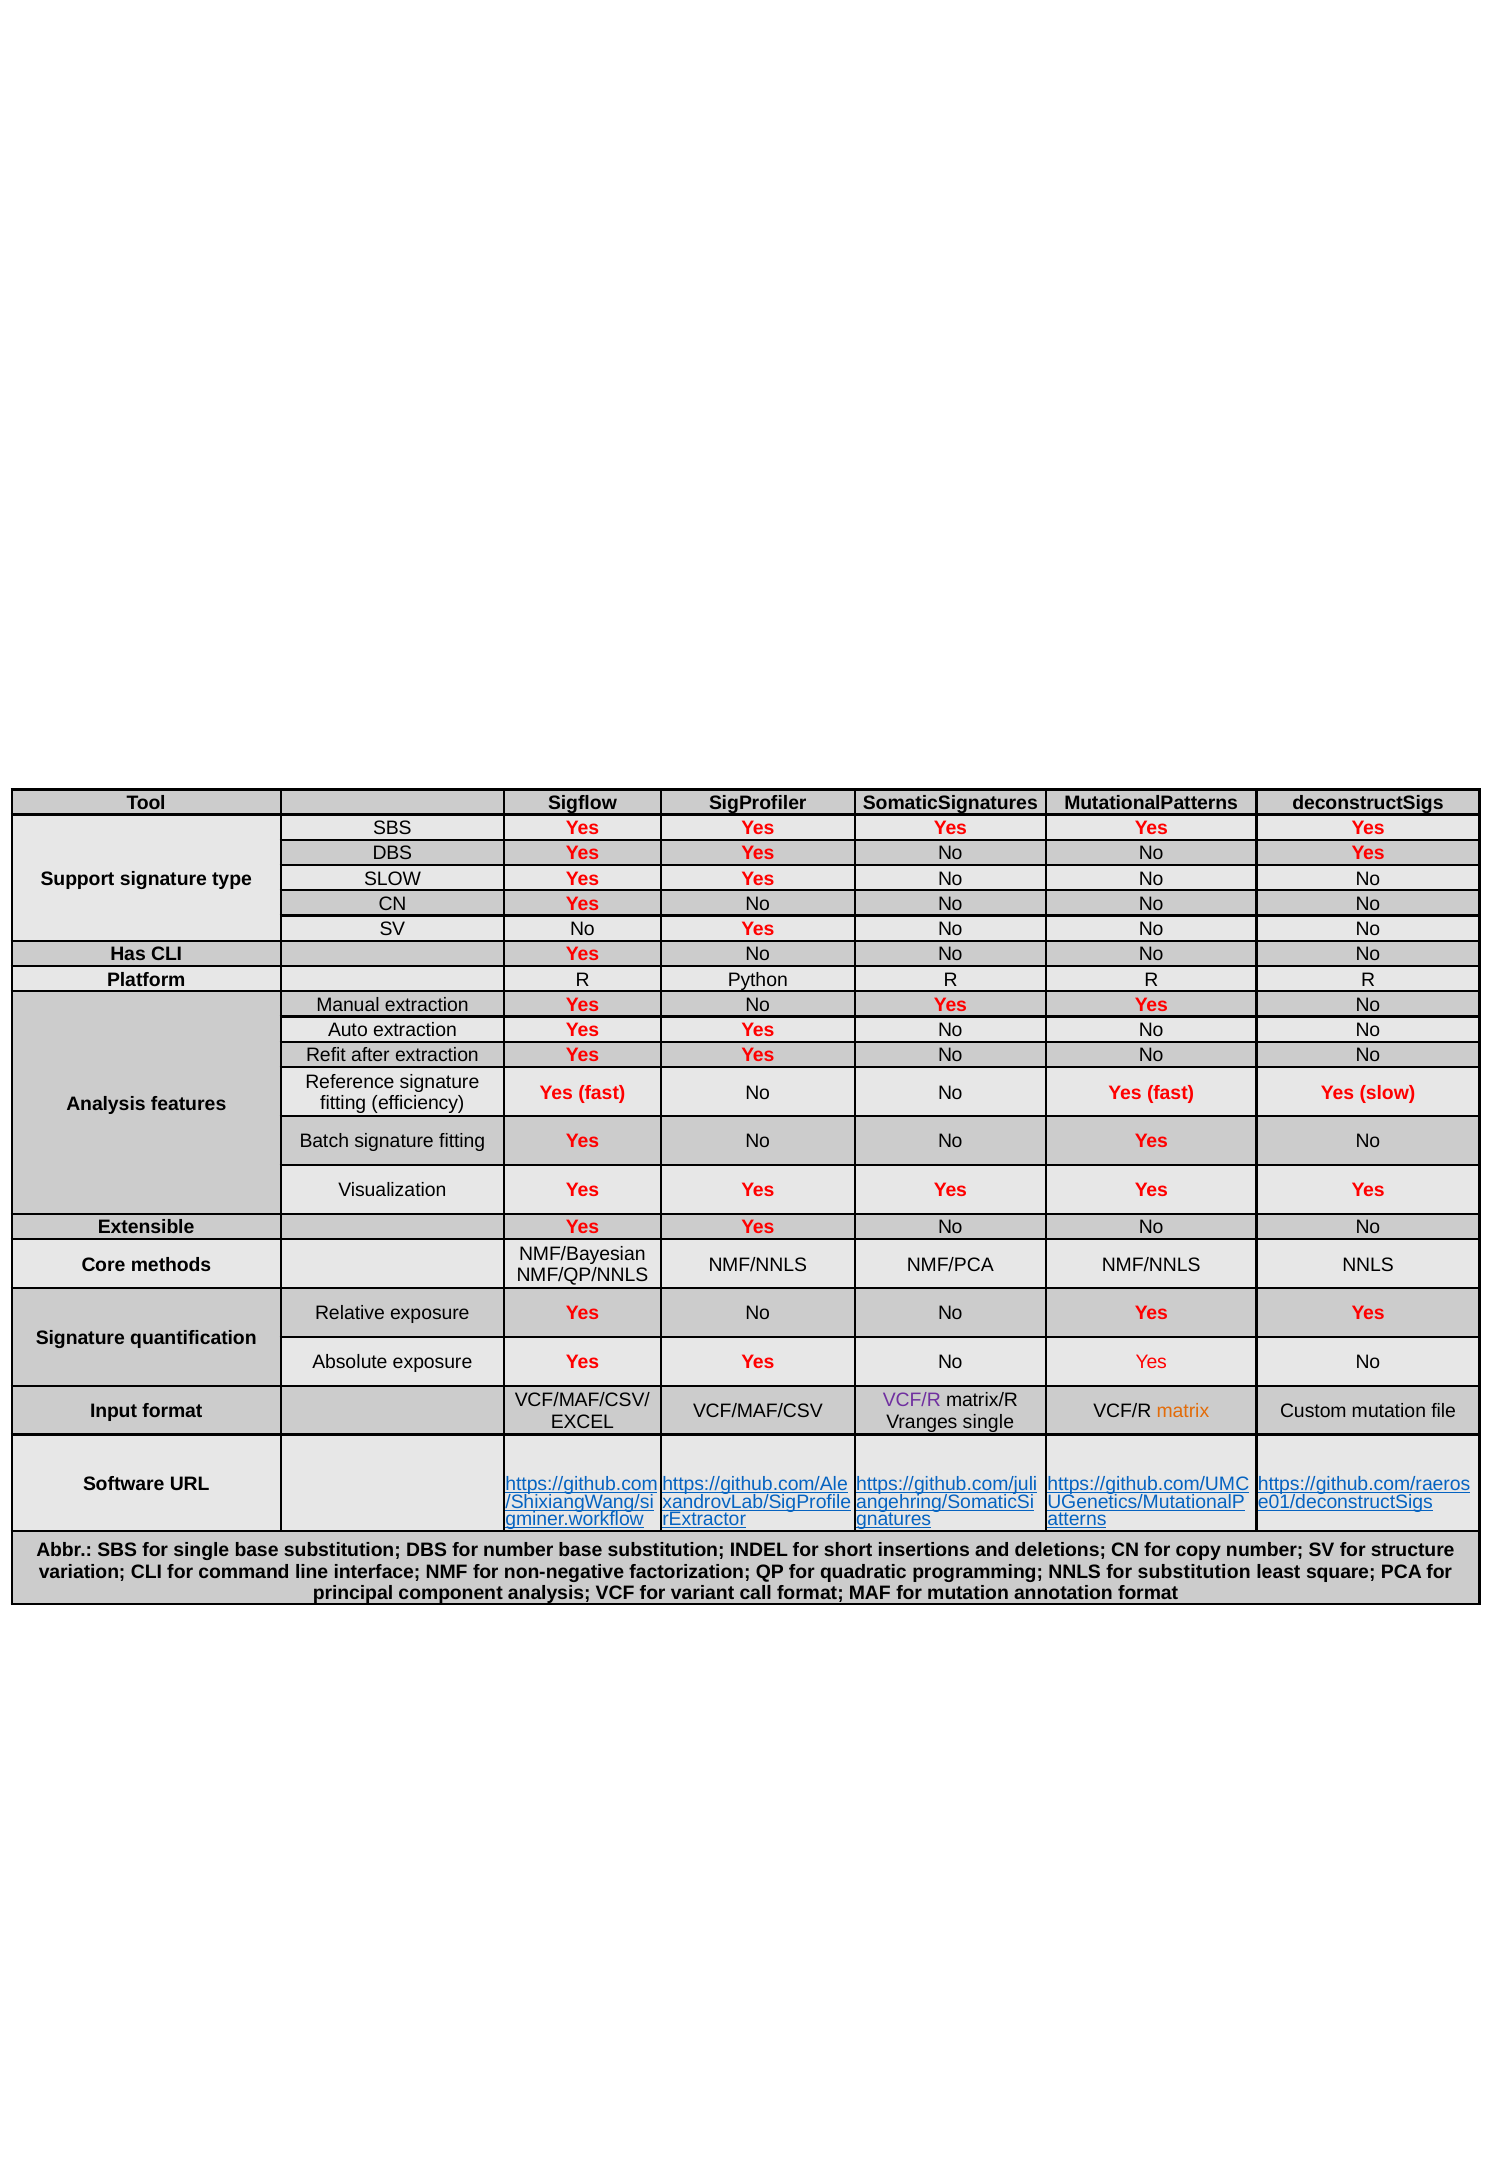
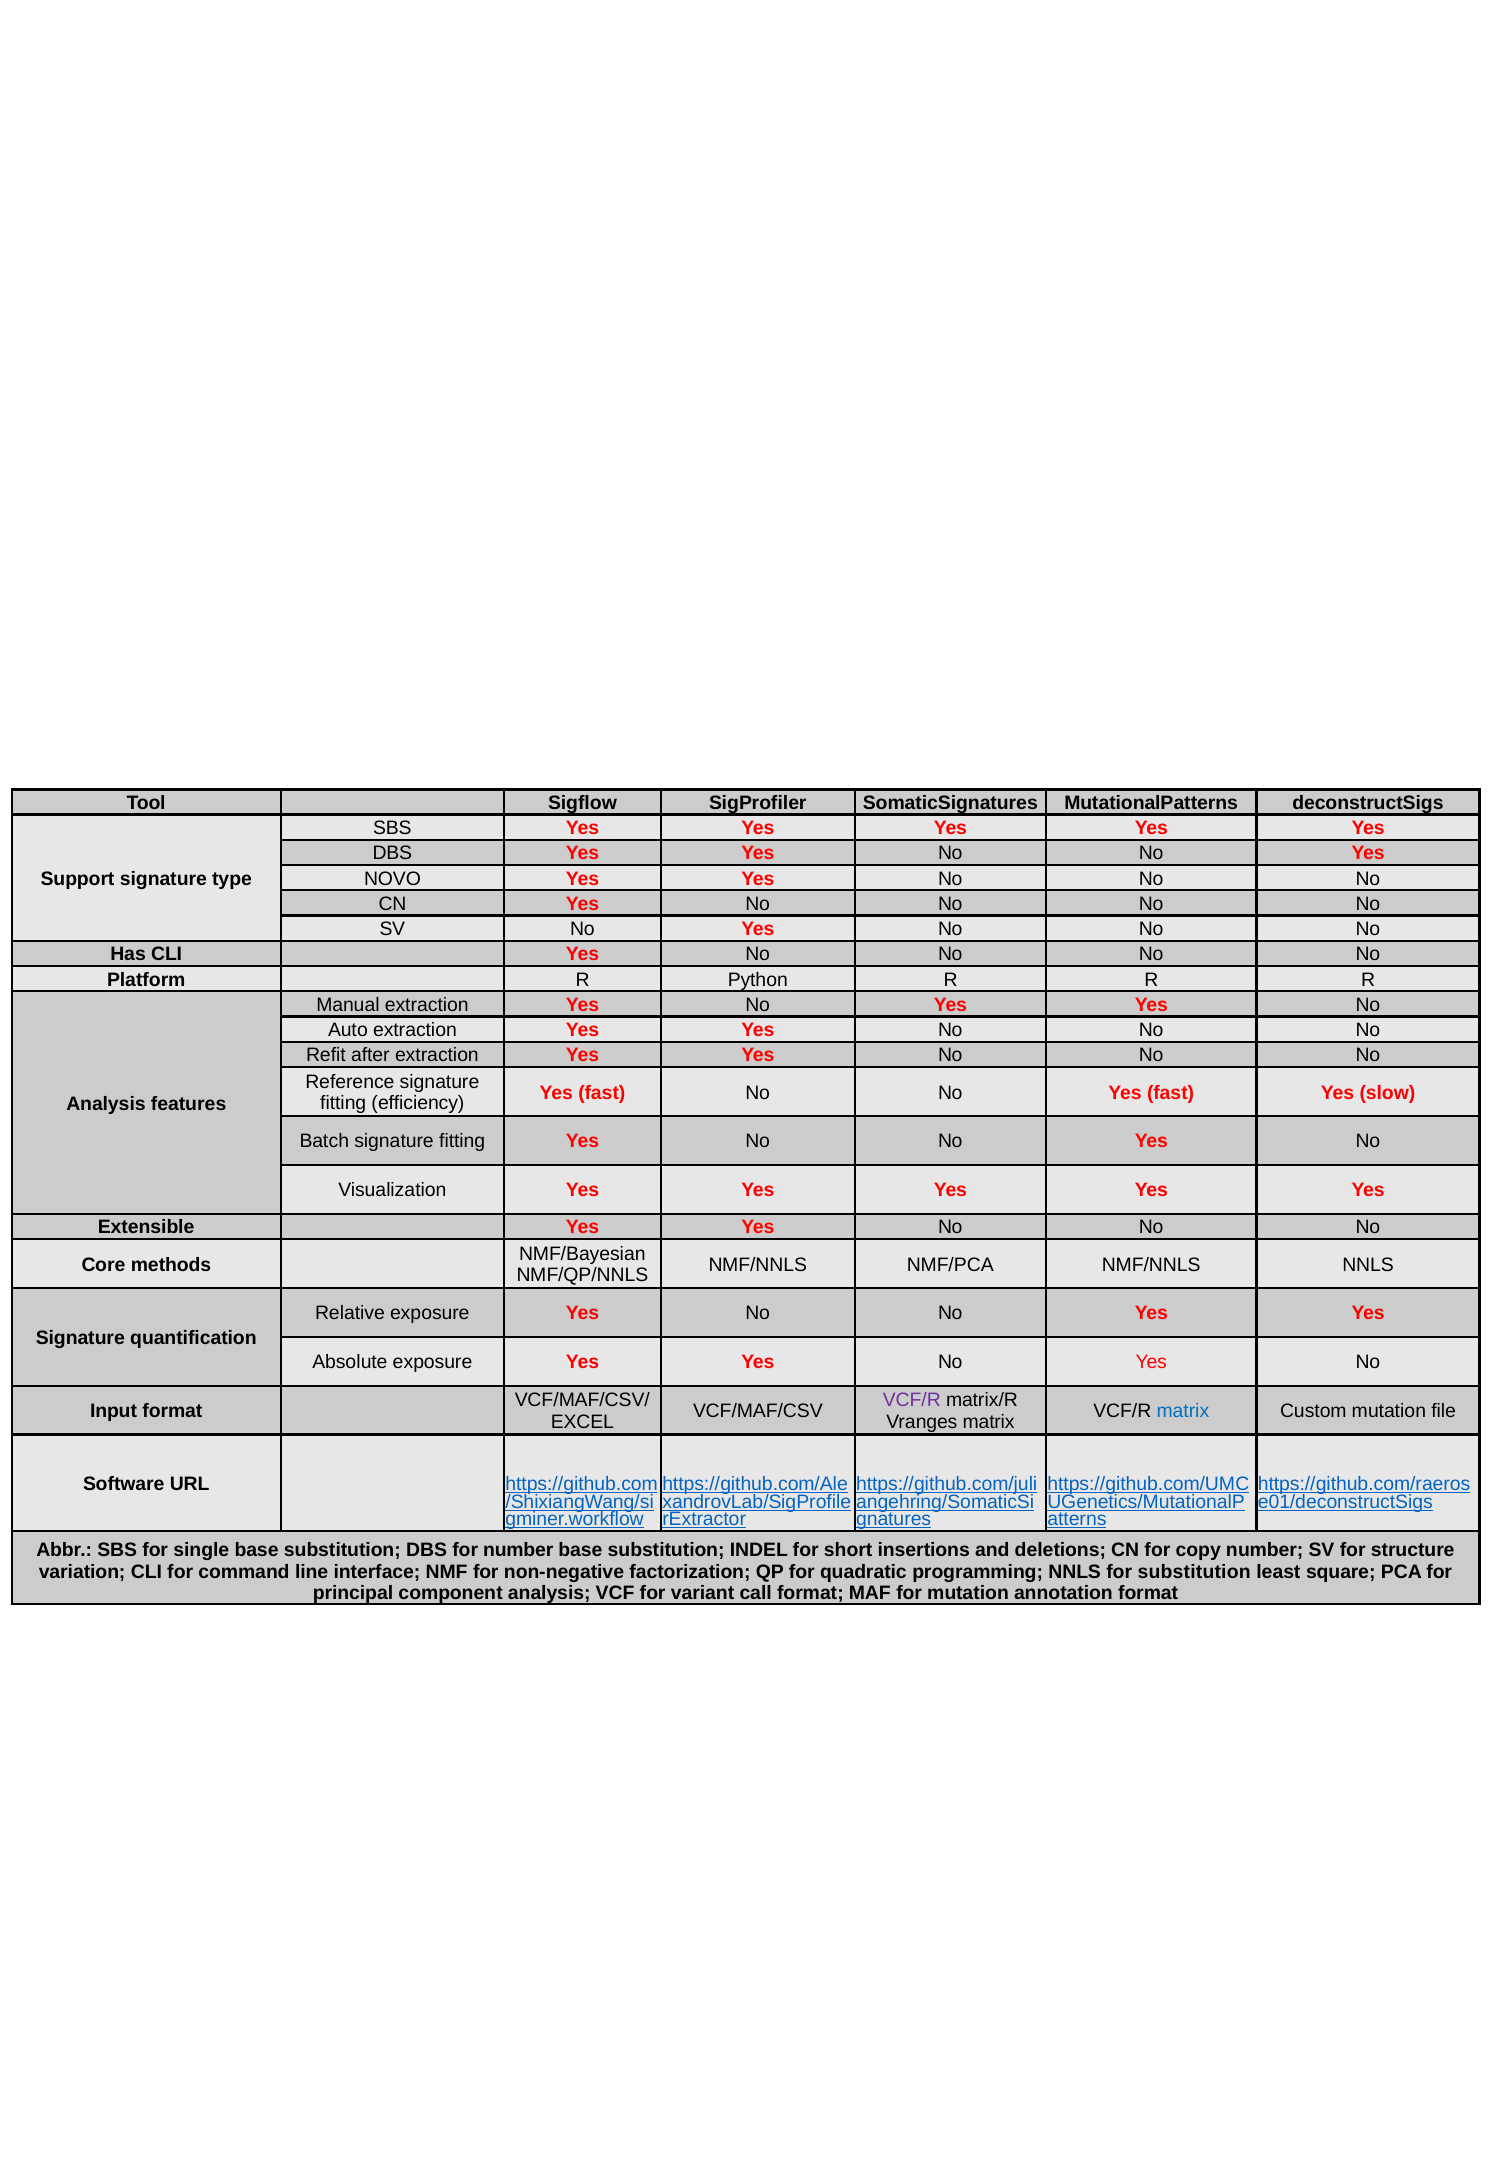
SLOW: SLOW -> NOVO (392, 879)
matrix colour: orange -> blue (1183, 1411)
Vranges single: single -> matrix (989, 1422)
